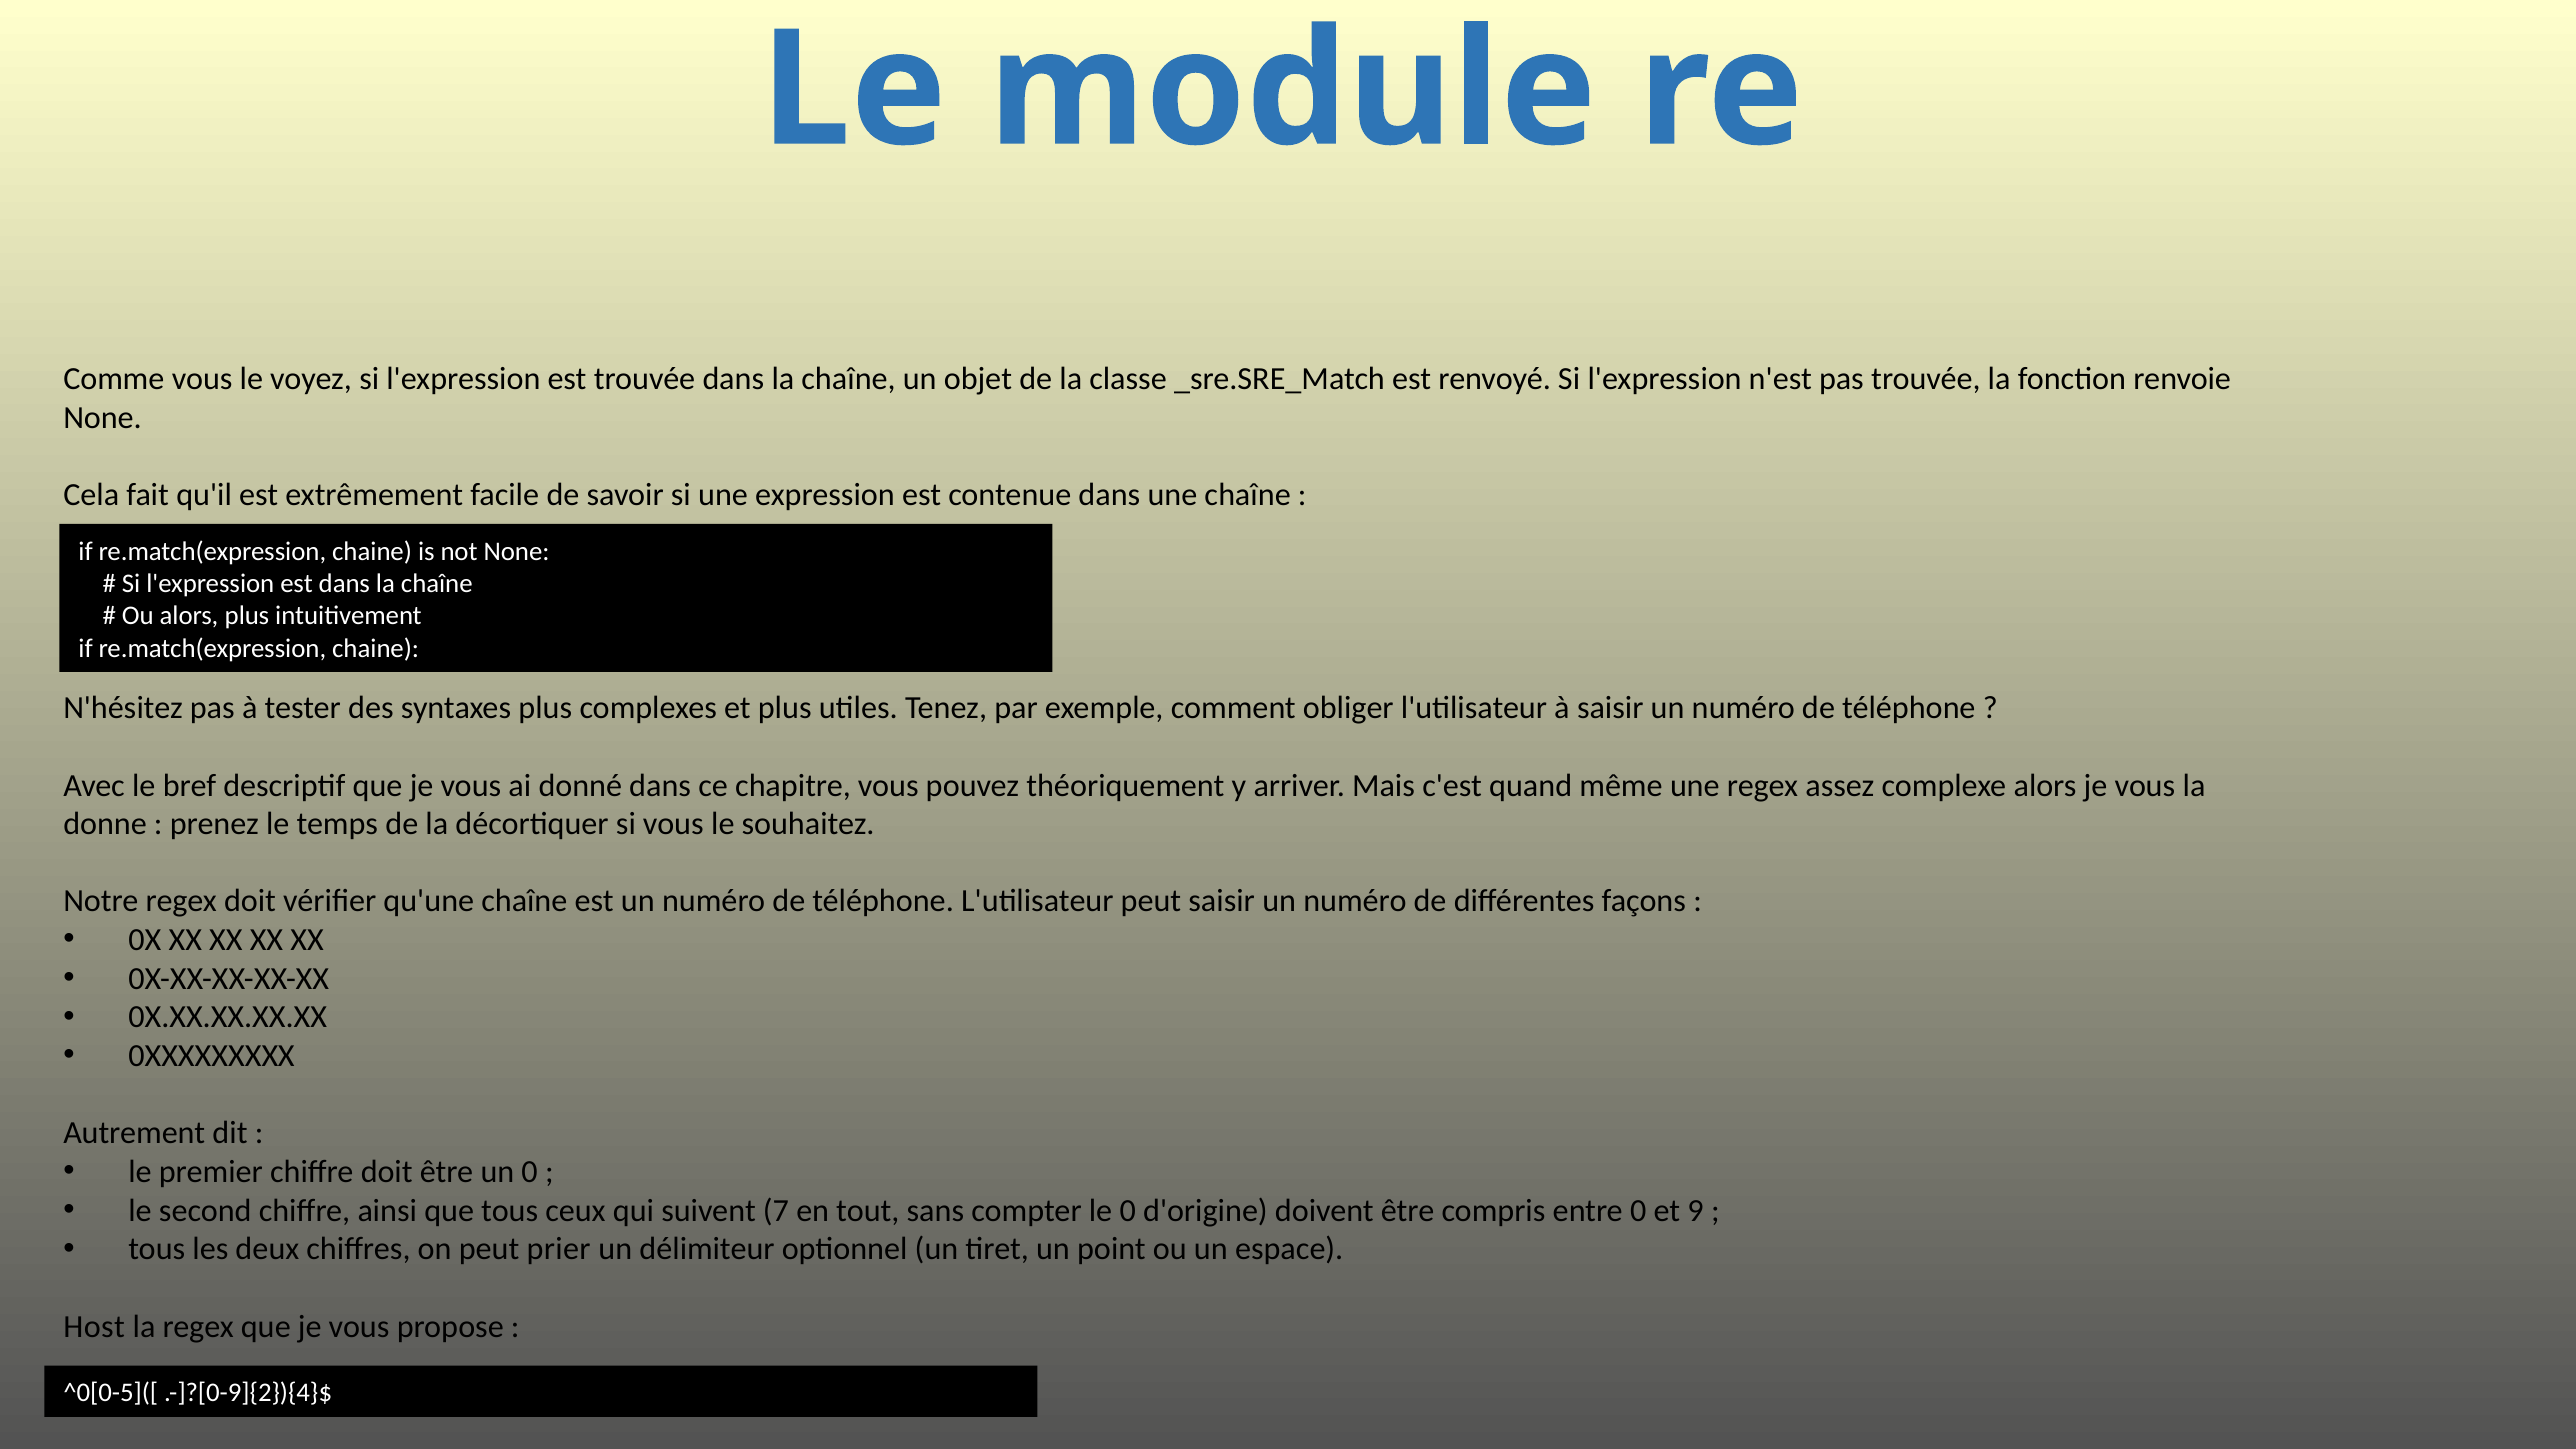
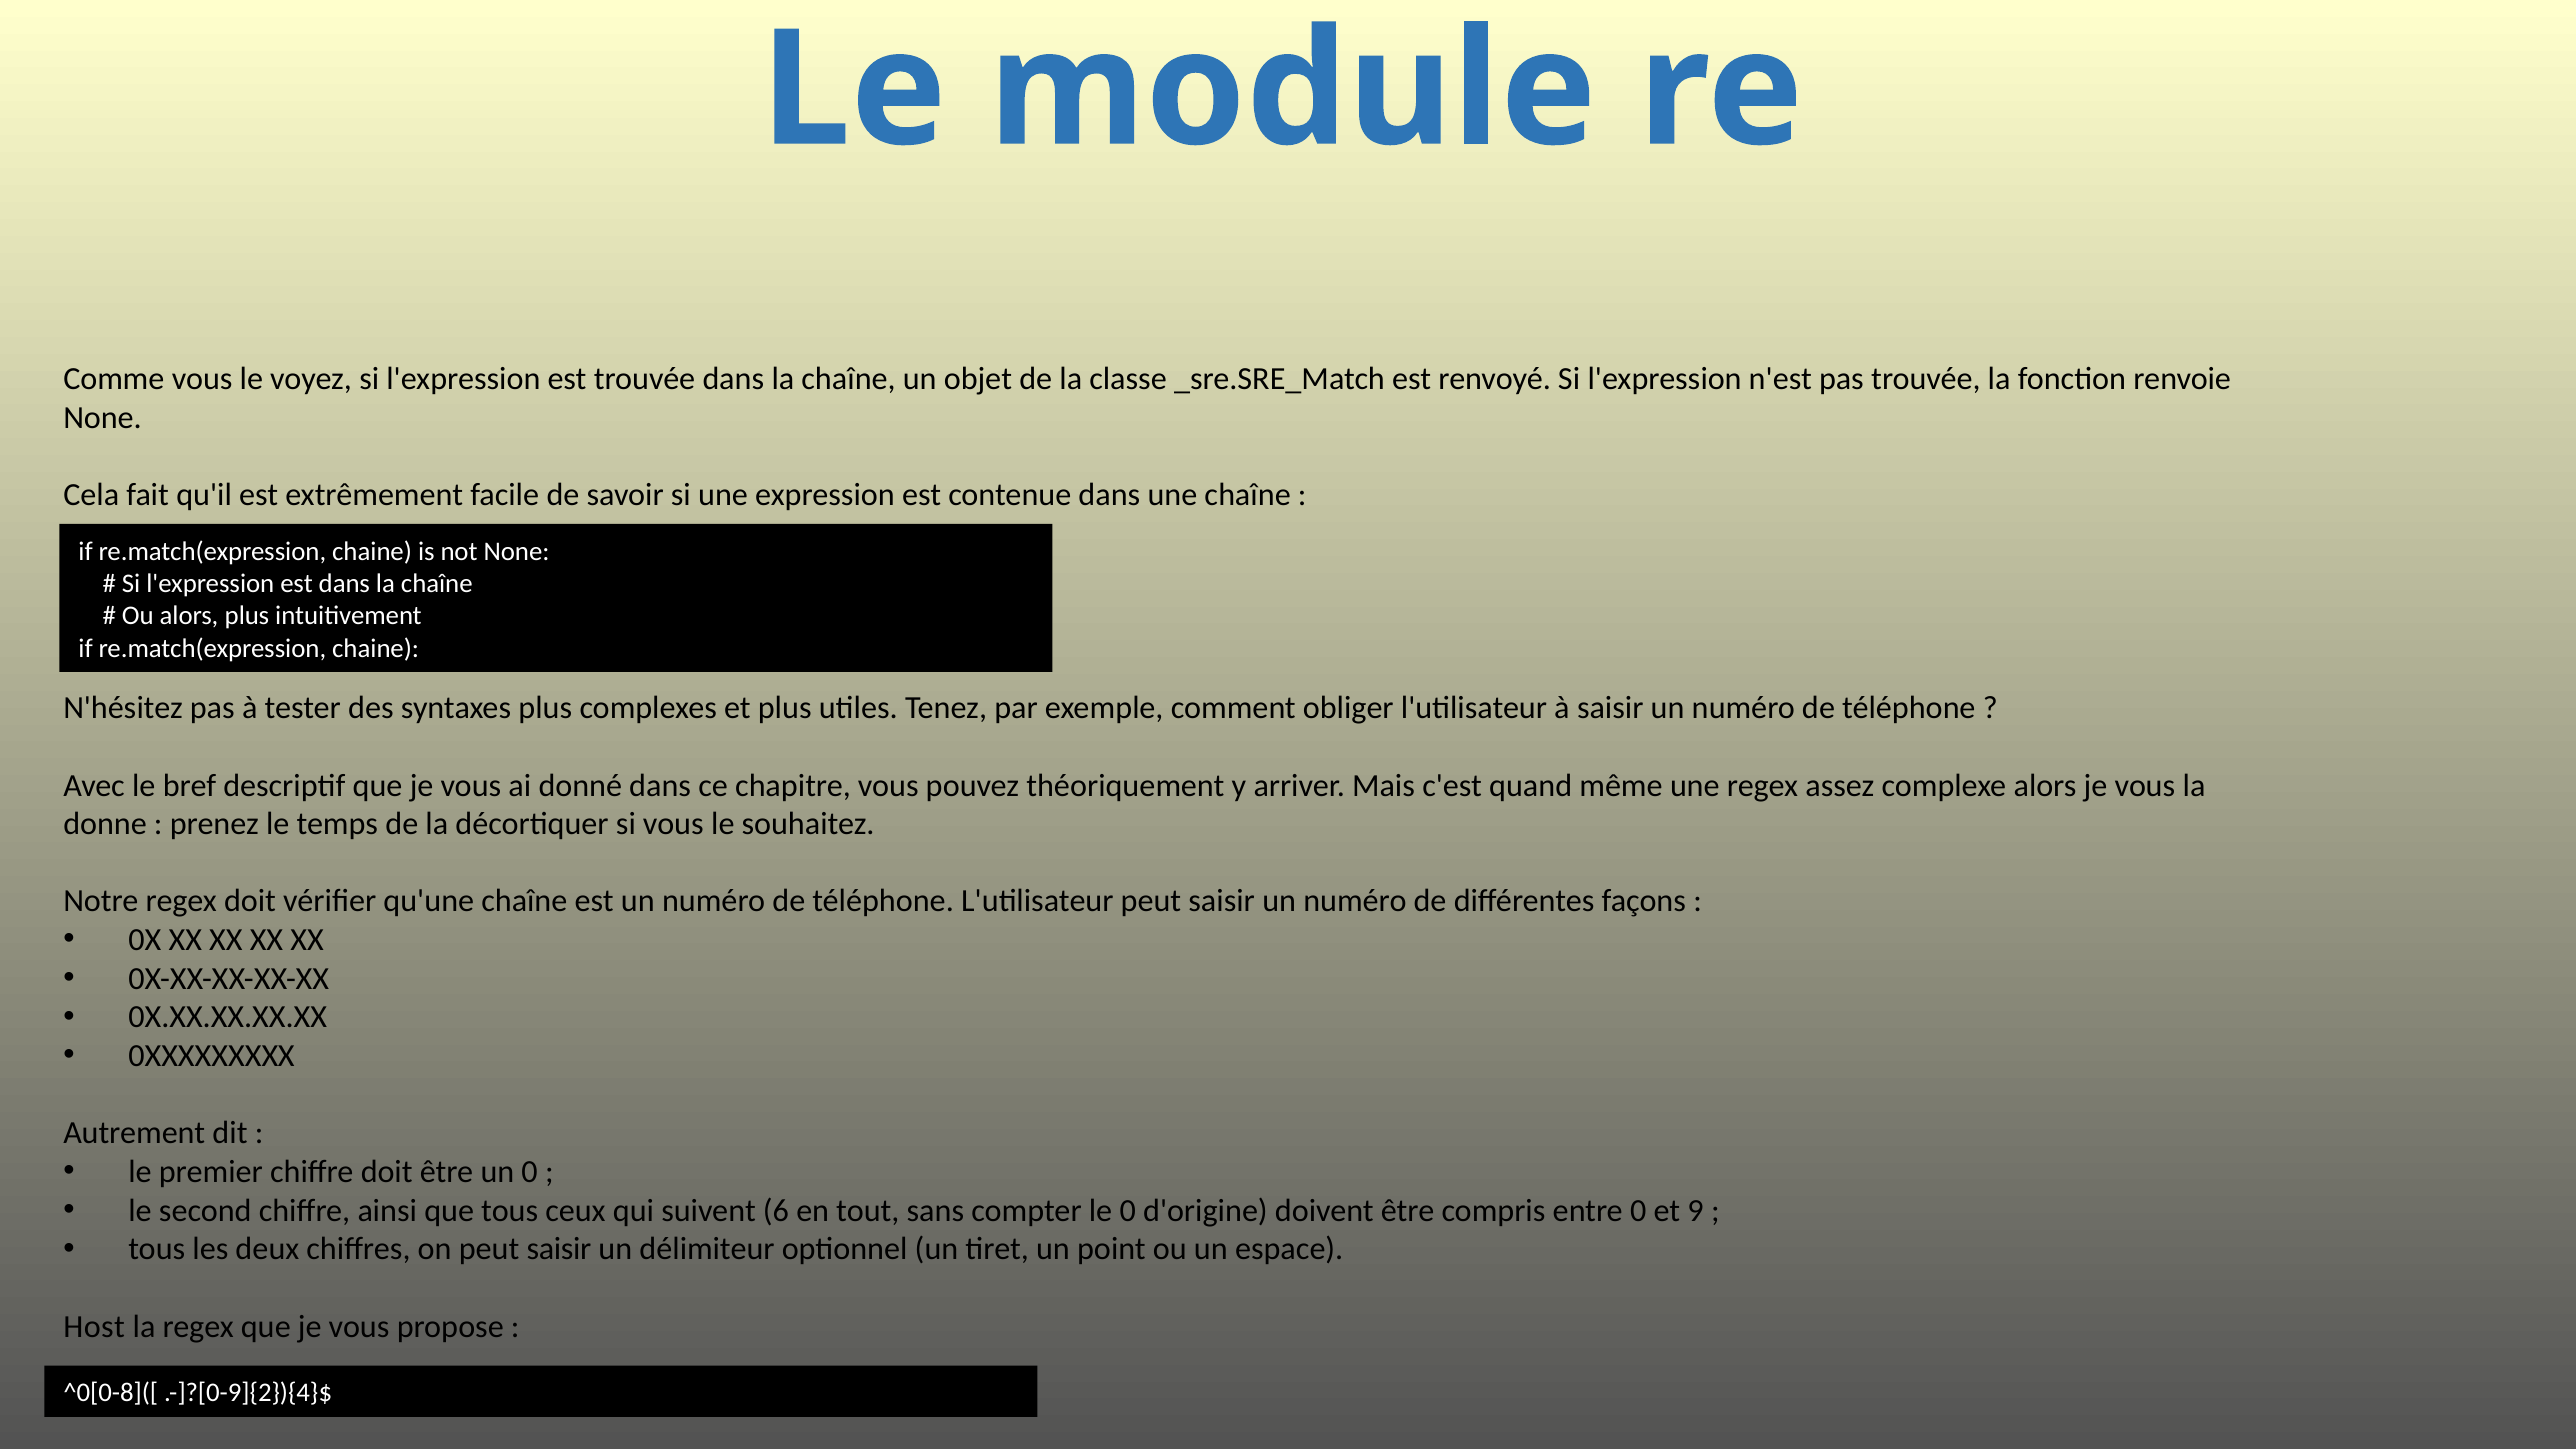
7: 7 -> 6 (776, 1210)
on peut prier: prier -> saisir (559, 1249)
^0[0-5]([: ^0[0-5]([ -> ^0[0-8]([ (111, 1393)
